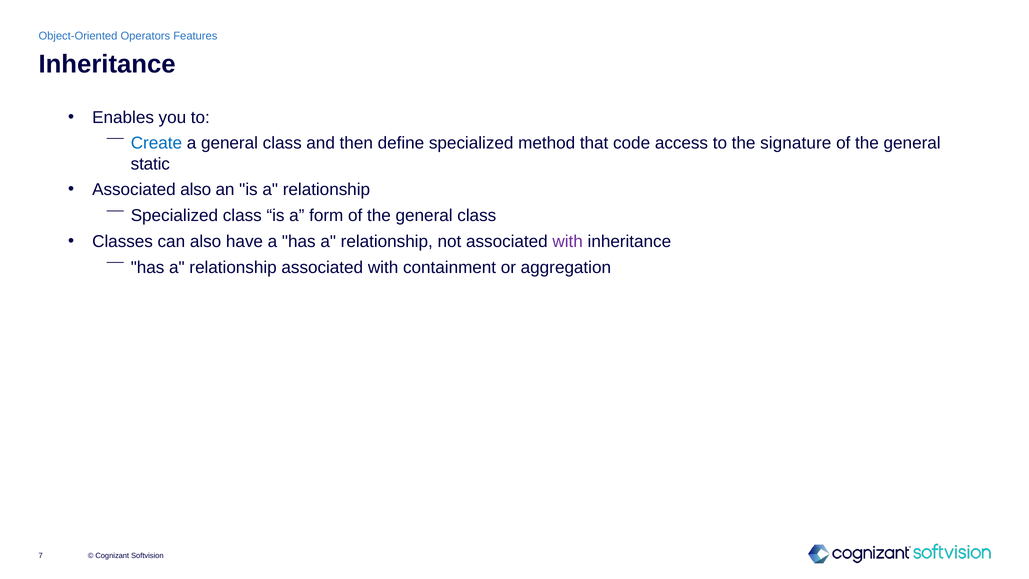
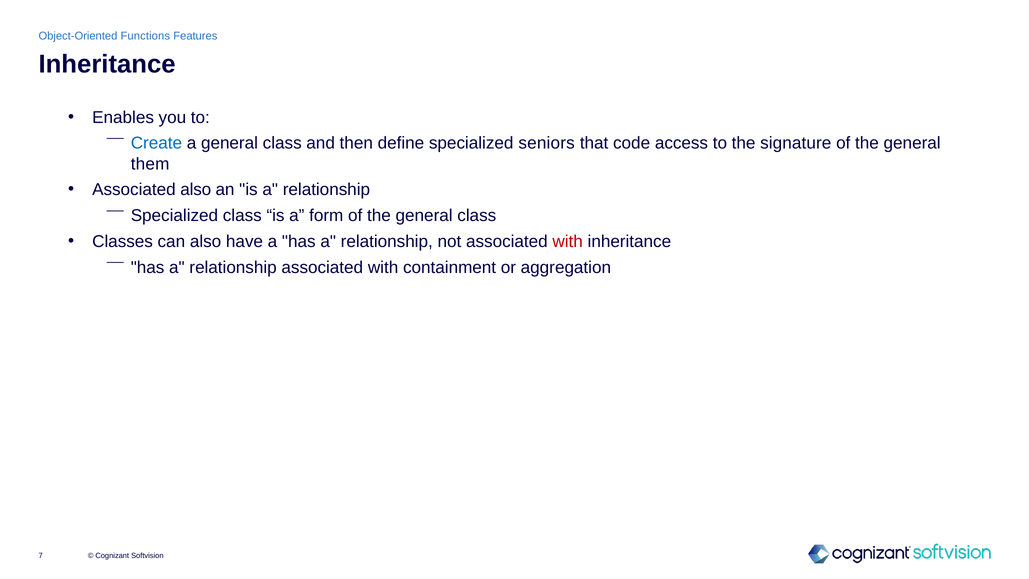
Operators: Operators -> Functions (145, 36)
method: method -> seniors (547, 143)
static: static -> them (150, 164)
with colour: purple -> red (568, 242)
